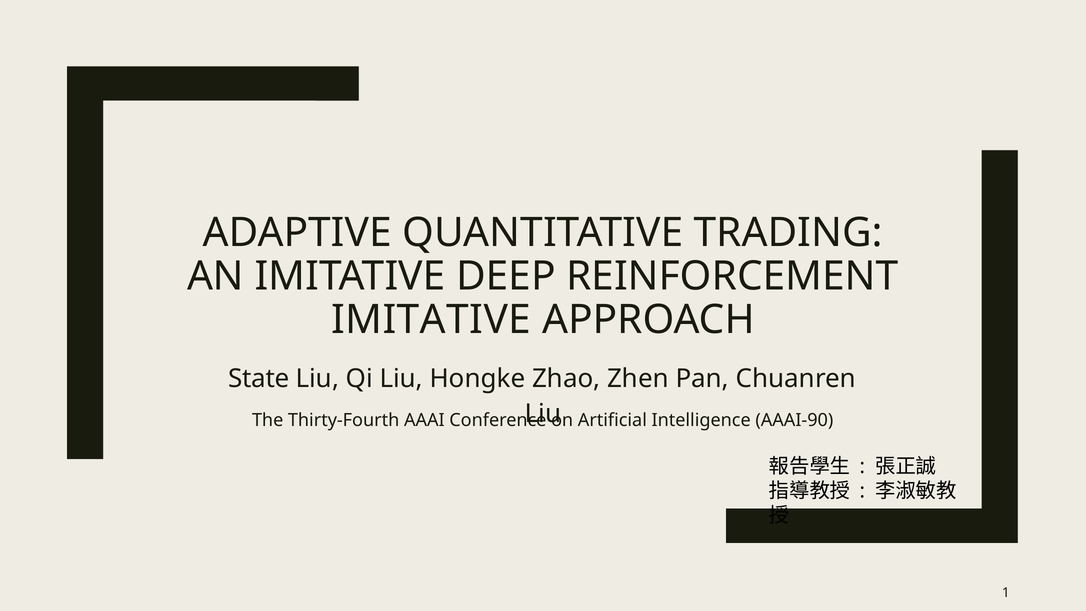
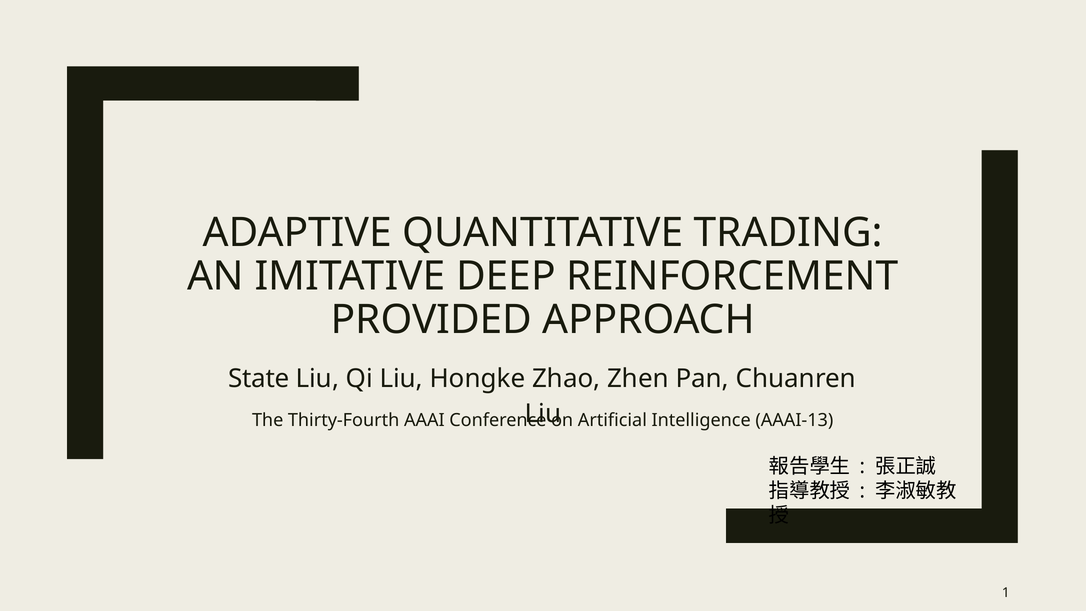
IMITATIVE: IMITATIVE -> PROVIDED (431, 320)
AAAI-90: AAAI-90 -> AAAI-13 (794, 420)
